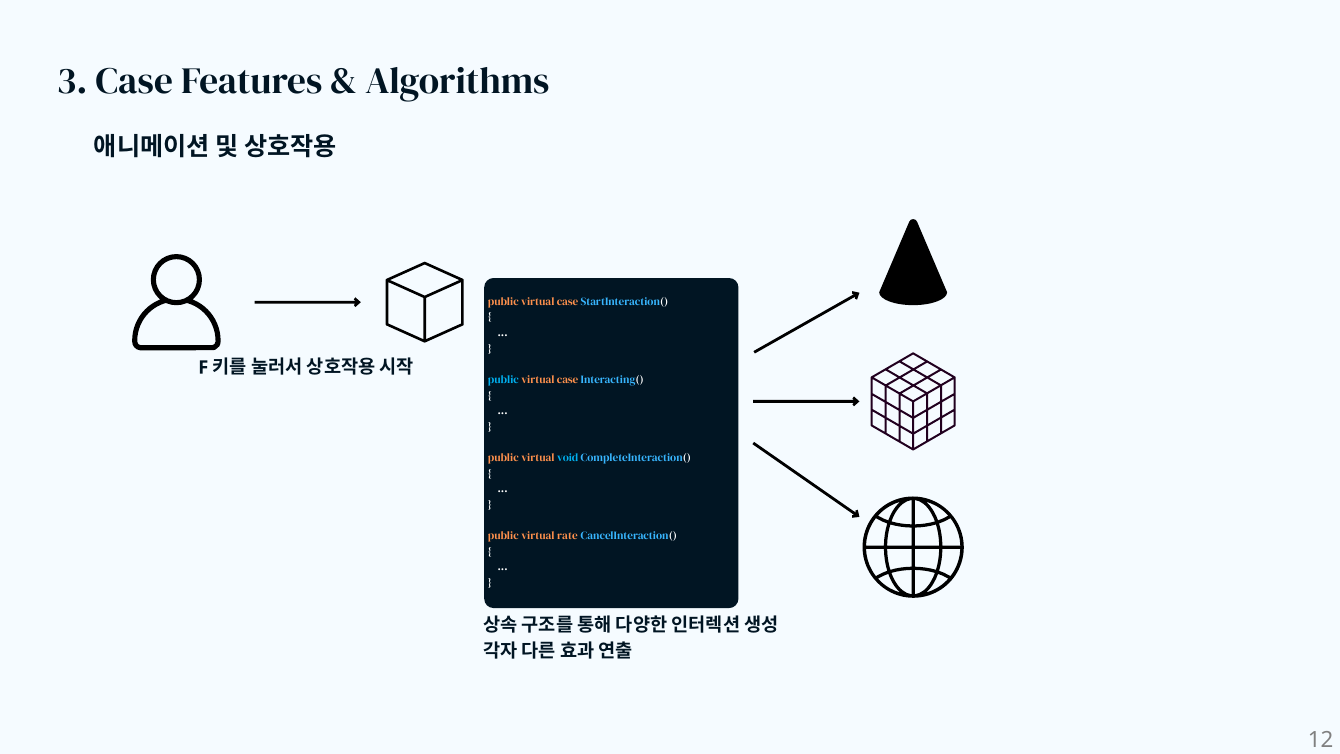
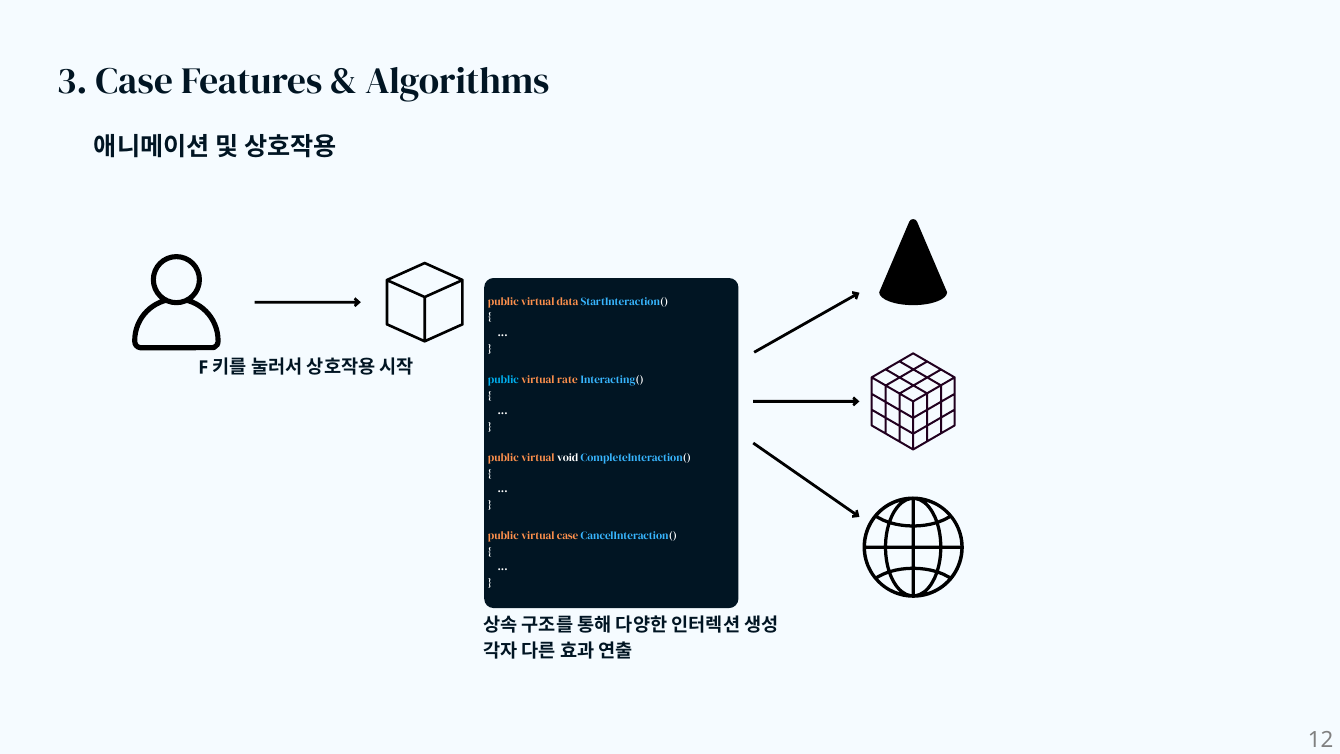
case: case -> data (568, 302)
case: case -> rate (568, 380)
void colour: light blue -> white (568, 458)
virtual rate: rate -> case (568, 536)
